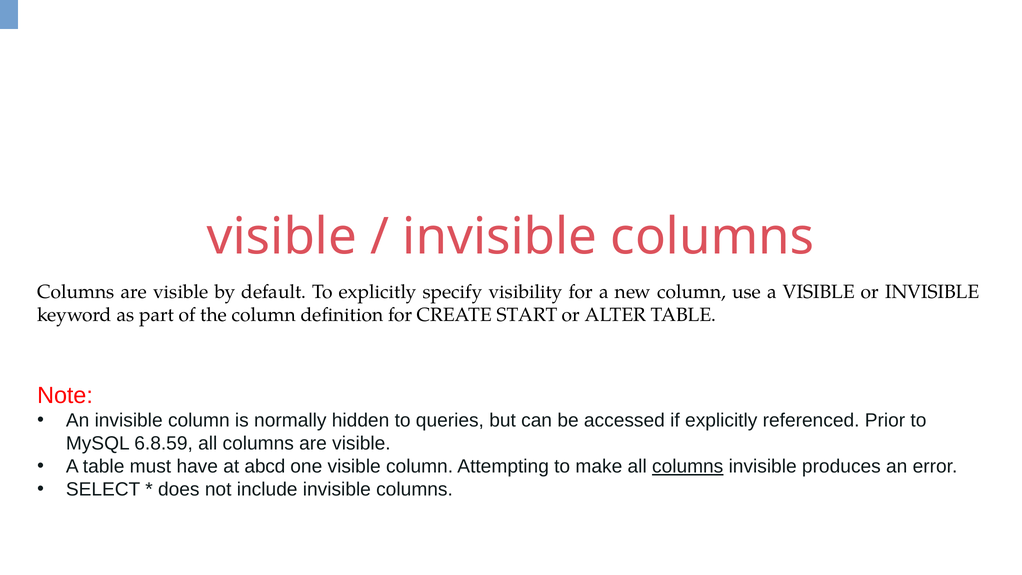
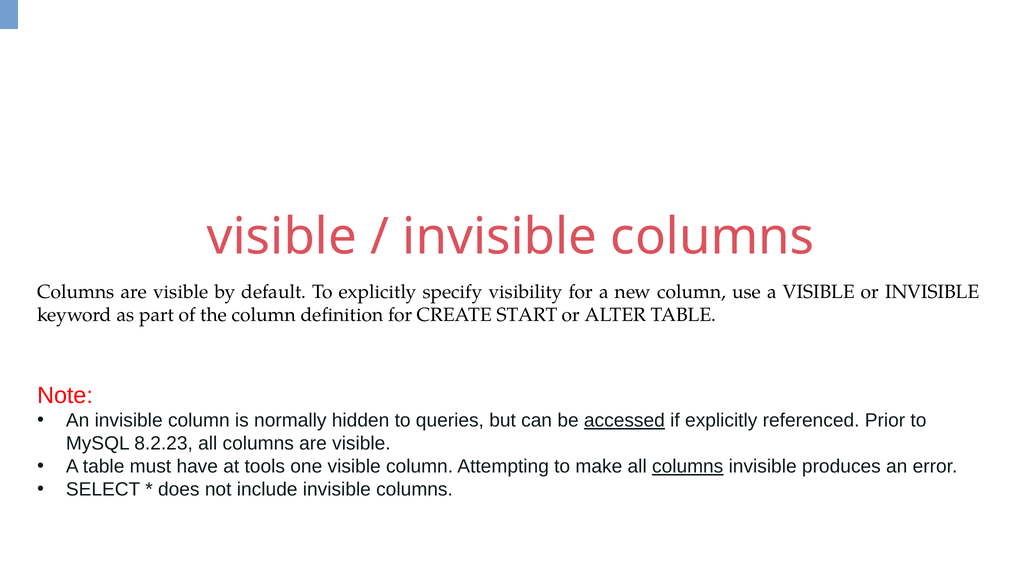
accessed underline: none -> present (624, 420)
6.8.59: 6.8.59 -> 8.2.23 (164, 443)
abcd: abcd -> tools (265, 466)
